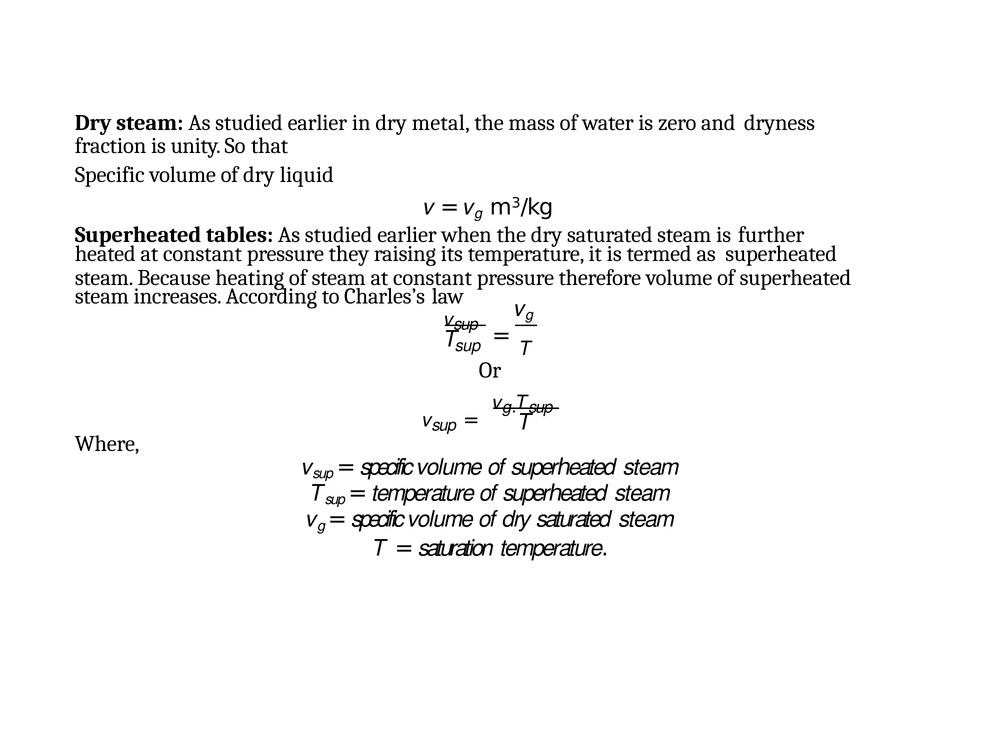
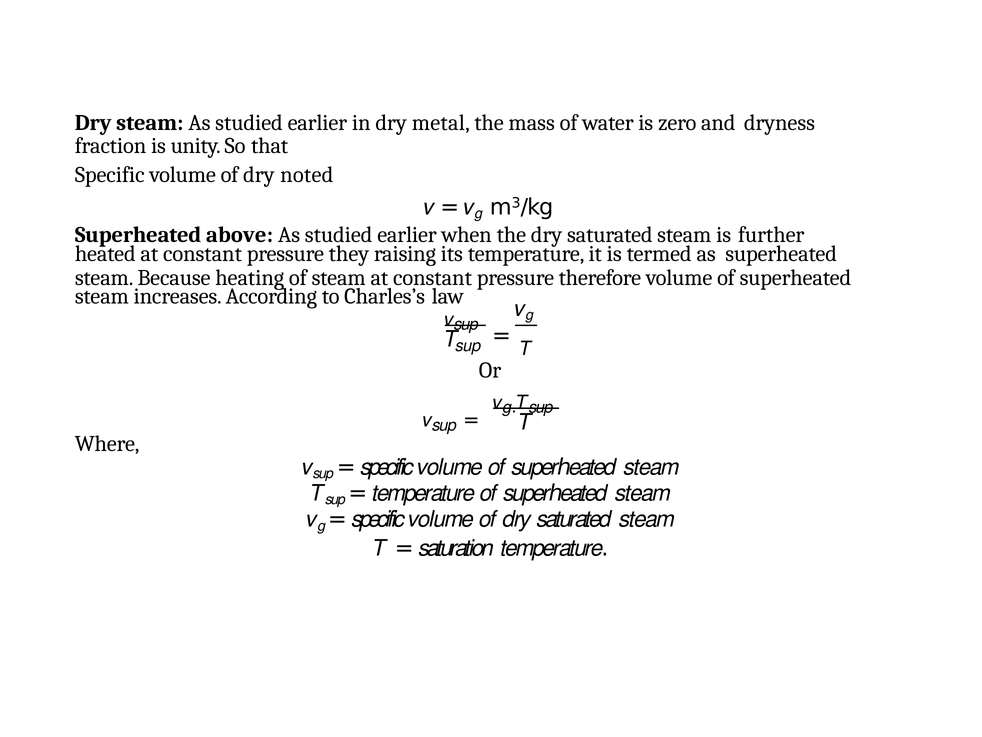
liquid: liquid -> noted (307, 175)
tables: tables -> above (239, 235)
